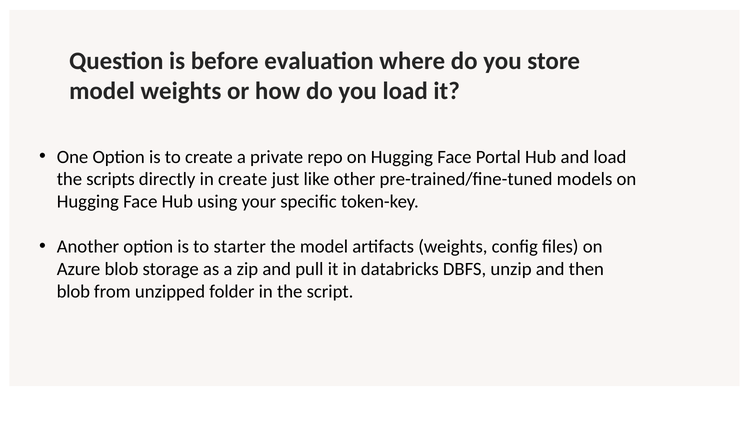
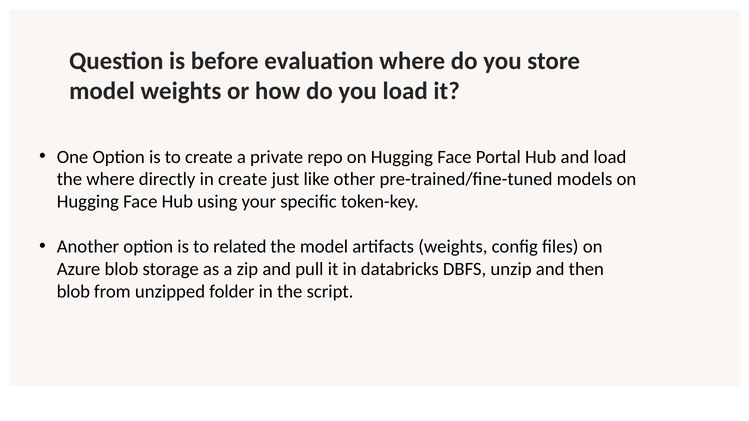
the scripts: scripts -> where (111, 179)
starter: starter -> related (240, 247)
